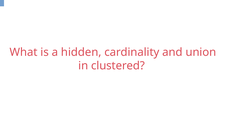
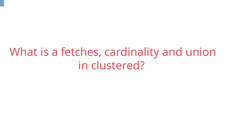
hidden: hidden -> fetches (81, 52)
